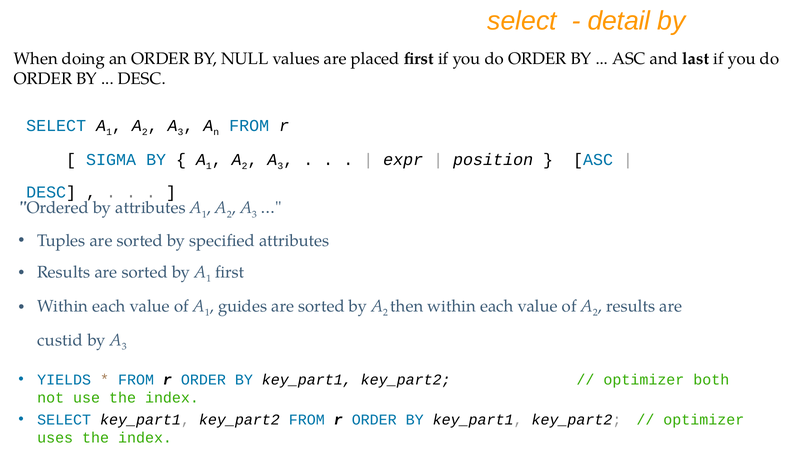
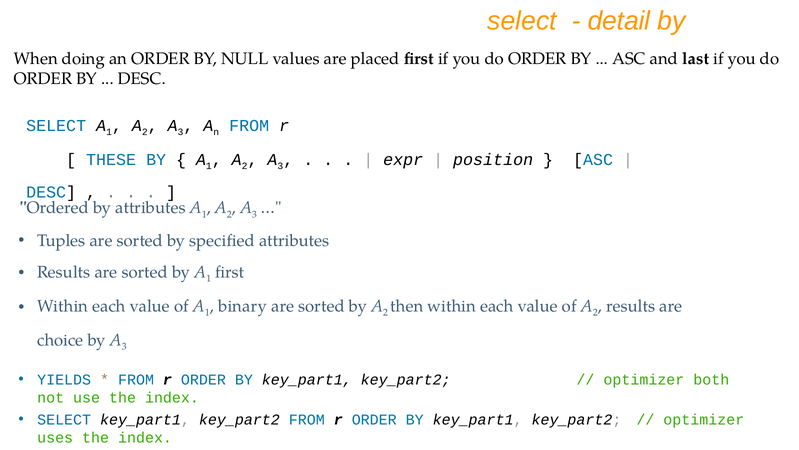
SIGMA: SIGMA -> THESE (111, 159)
guides: guides -> binary (242, 306)
custid: custid -> choice (60, 340)
